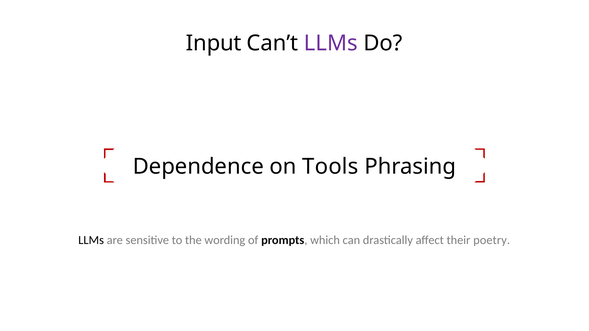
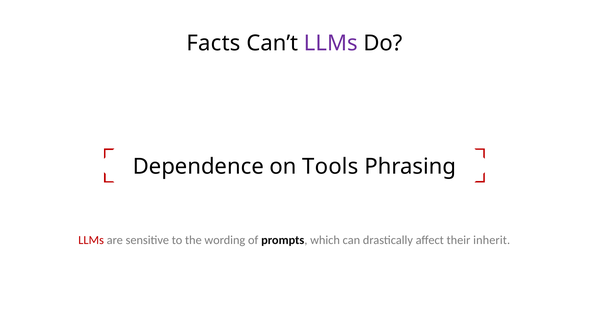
Input: Input -> Facts (213, 43)
LLMs colour: black -> red (91, 240)
poetry: poetry -> inherit (492, 240)
